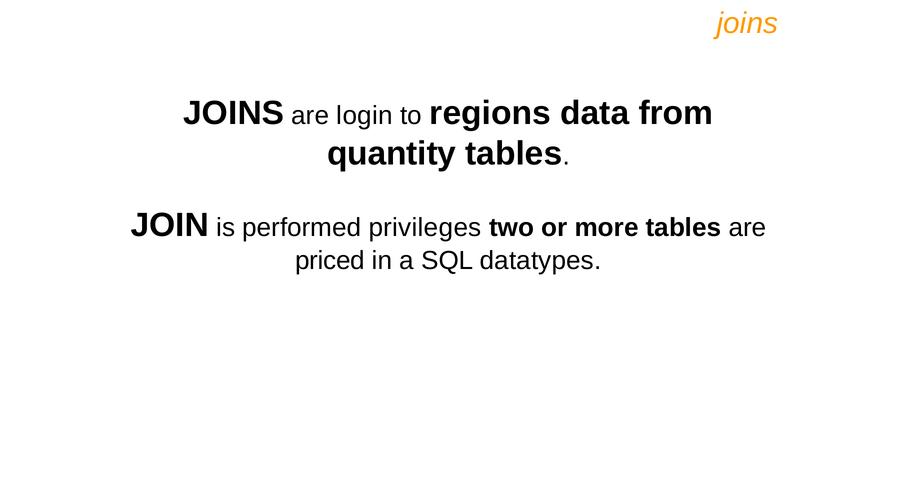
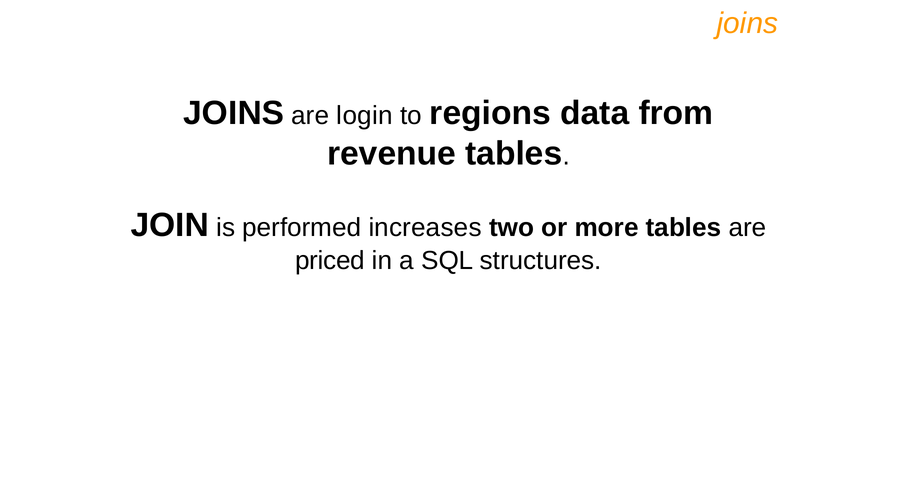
quantity: quantity -> revenue (392, 154)
privileges: privileges -> increases (425, 228)
datatypes: datatypes -> structures (541, 261)
